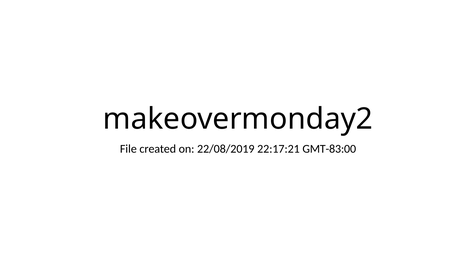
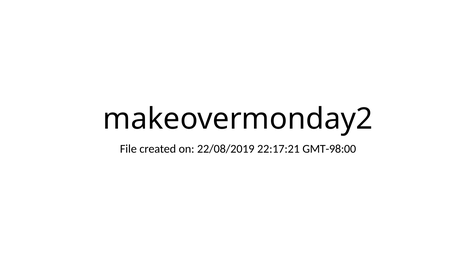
GMT-83:00: GMT-83:00 -> GMT-98:00 (329, 149)
